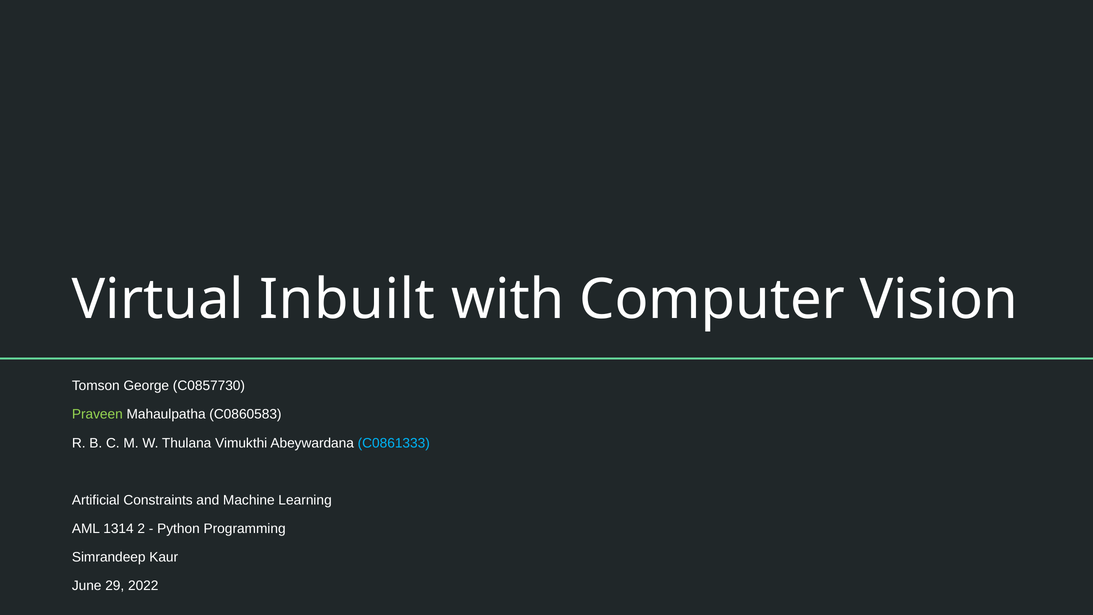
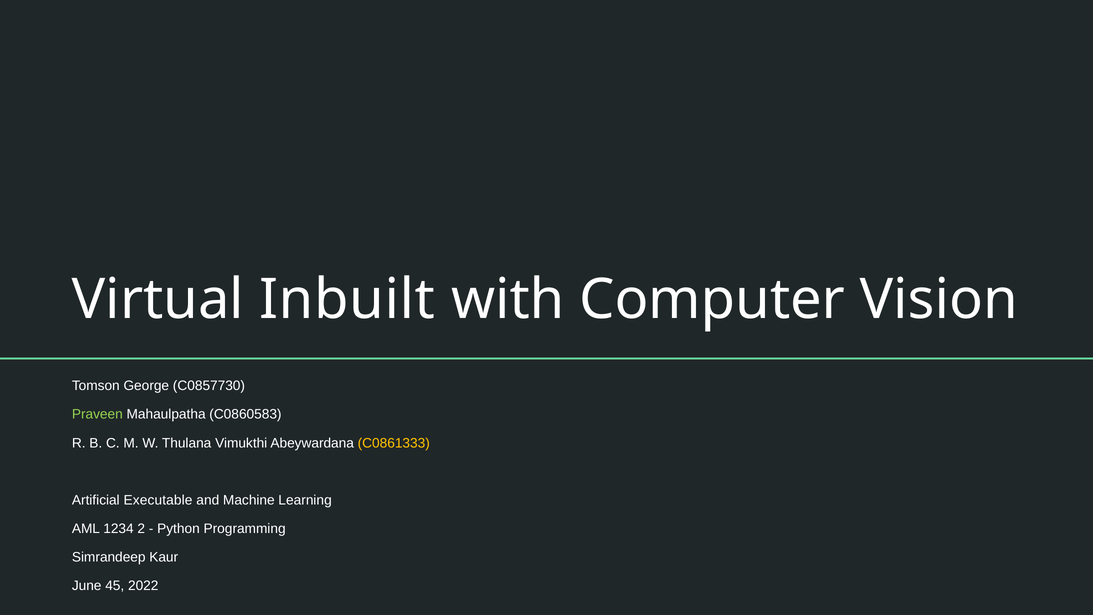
C0861333 colour: light blue -> yellow (394, 443)
Constraints: Constraints -> Executable (158, 500)
1314: 1314 -> 1234 (118, 529)
29: 29 -> 45 (115, 586)
